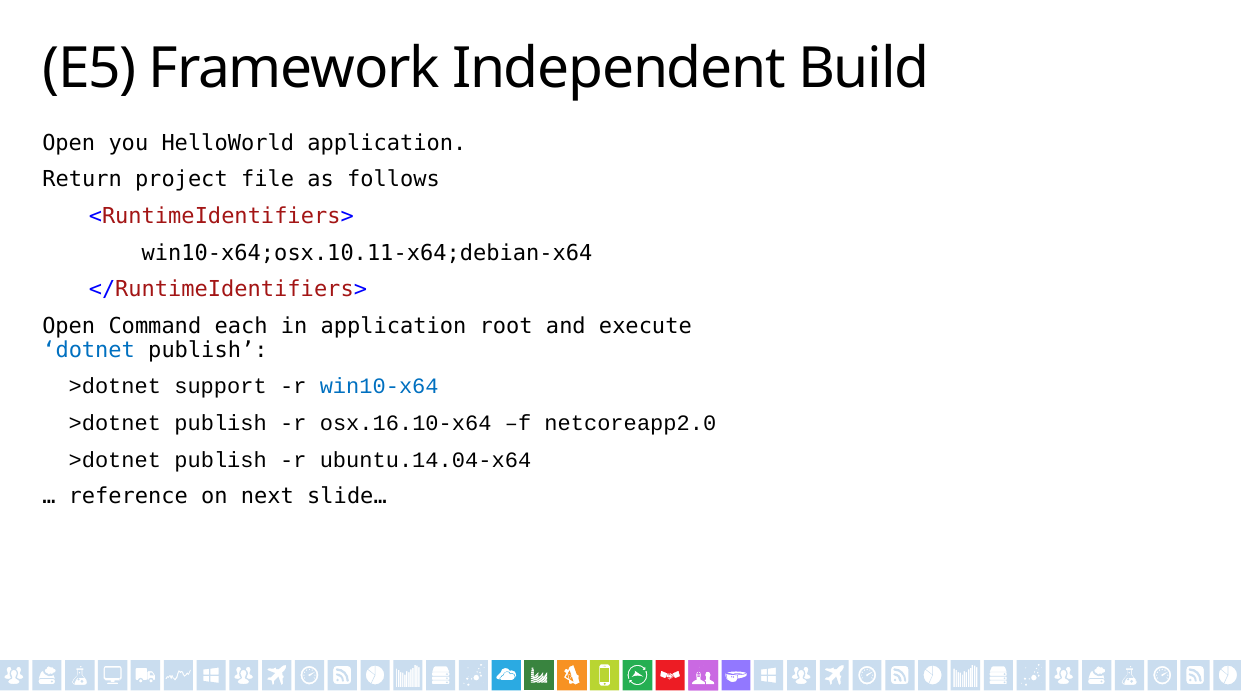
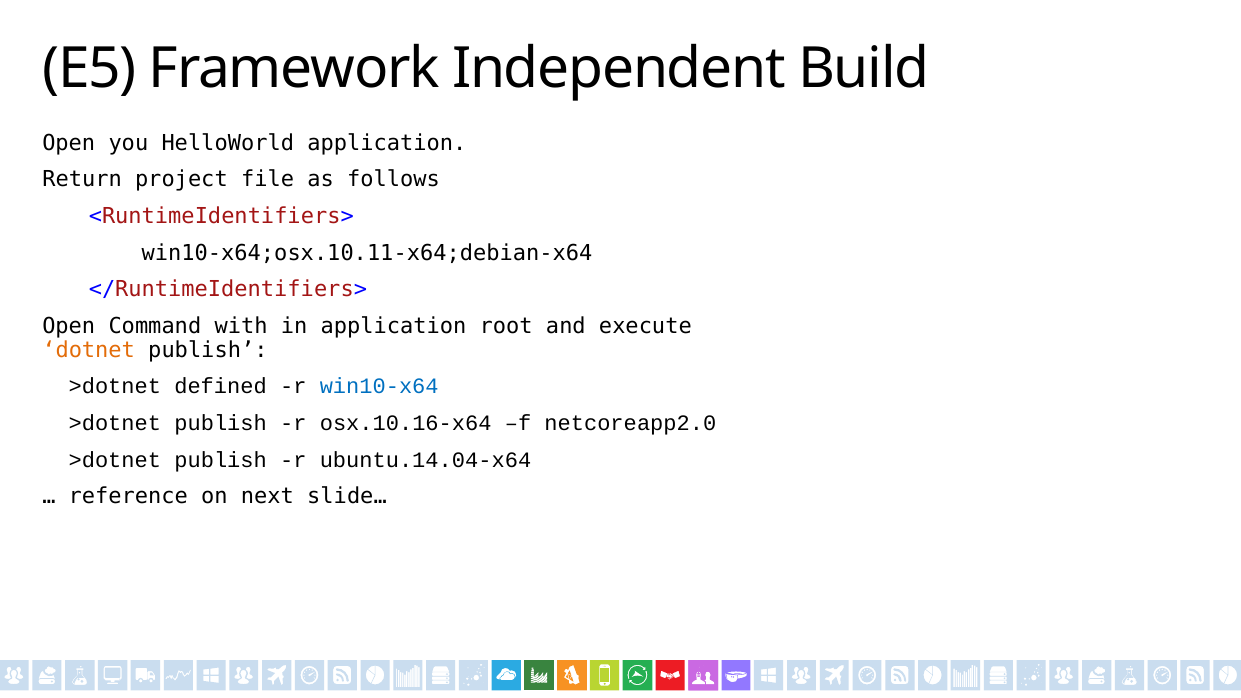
each: each -> with (241, 326)
dotnet colour: blue -> orange (89, 350)
support: support -> defined (221, 387)
osx.16.10-x64: osx.16.10-x64 -> osx.10.16-x64 (406, 423)
